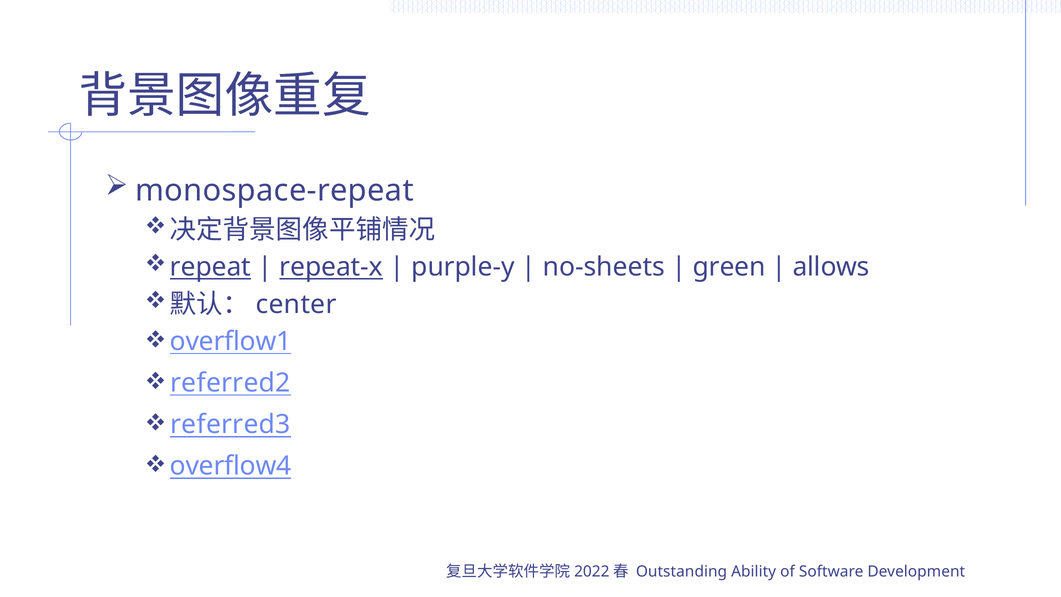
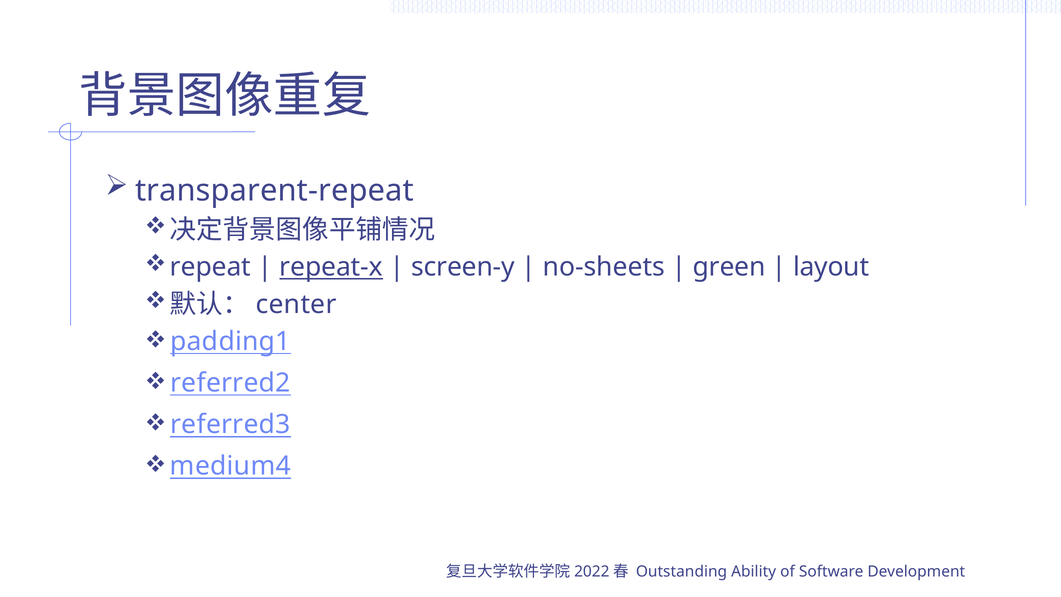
monospace-repeat: monospace-repeat -> transparent-repeat (275, 191)
repeat underline: present -> none (210, 267)
purple-y: purple-y -> screen-y (463, 267)
allows: allows -> layout (831, 267)
overflow1: overflow1 -> padding1 (230, 341)
overflow4: overflow4 -> medium4 (230, 466)
